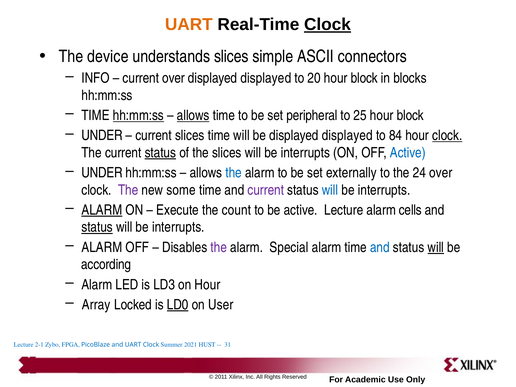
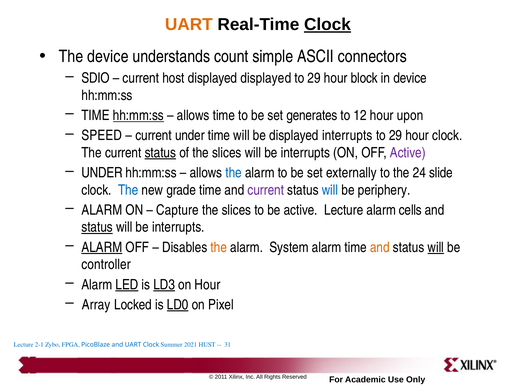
understands slices: slices -> count (231, 57)
INFO: INFO -> SDIO (96, 78)
current over: over -> host (173, 78)
20: 20 -> 29 (314, 78)
in blocks: blocks -> device (410, 78)
allows underline: present -> none (193, 115)
peripheral: peripheral -> generates (312, 115)
25: 25 -> 12 (360, 115)
block: block -> upon (410, 115)
UNDER: UNDER -> SPEED (102, 136)
current slices: slices -> under (190, 136)
be displayed displayed: displayed -> interrupts (347, 136)
84: 84 -> 29 (396, 136)
clock underline: present -> none (447, 136)
Active colour: blue -> purple (408, 153)
24 over: over -> slide (441, 173)
The colour: purple -> blue (128, 190)
some: some -> grade (181, 190)
interrupts: interrupts -> periphery (384, 190)
ALARM underline: present -> none (102, 210)
Execute: Execute -> Capture (178, 210)
count: count -> slices (236, 210)
ALARM underline: none -> present (102, 247)
the colour: purple -> orange (219, 247)
Special: Special -> System (289, 247)
and colour: blue -> orange (380, 247)
according: according -> controller (106, 265)
LED underline: none -> present (127, 285)
LD3 underline: none -> present (164, 285)
User: User -> Pixel (221, 305)
